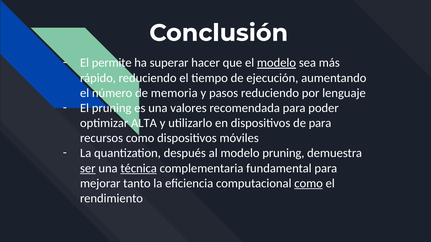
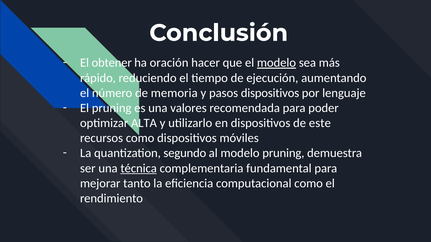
permite: permite -> obtener (112, 63)
superar: superar -> oración (169, 63)
pasos reduciendo: reduciendo -> dispositivos (270, 93)
de para: para -> este (320, 123)
después: después -> segundo (185, 153)
ser underline: present -> none (88, 169)
como underline: present -> none (309, 184)
